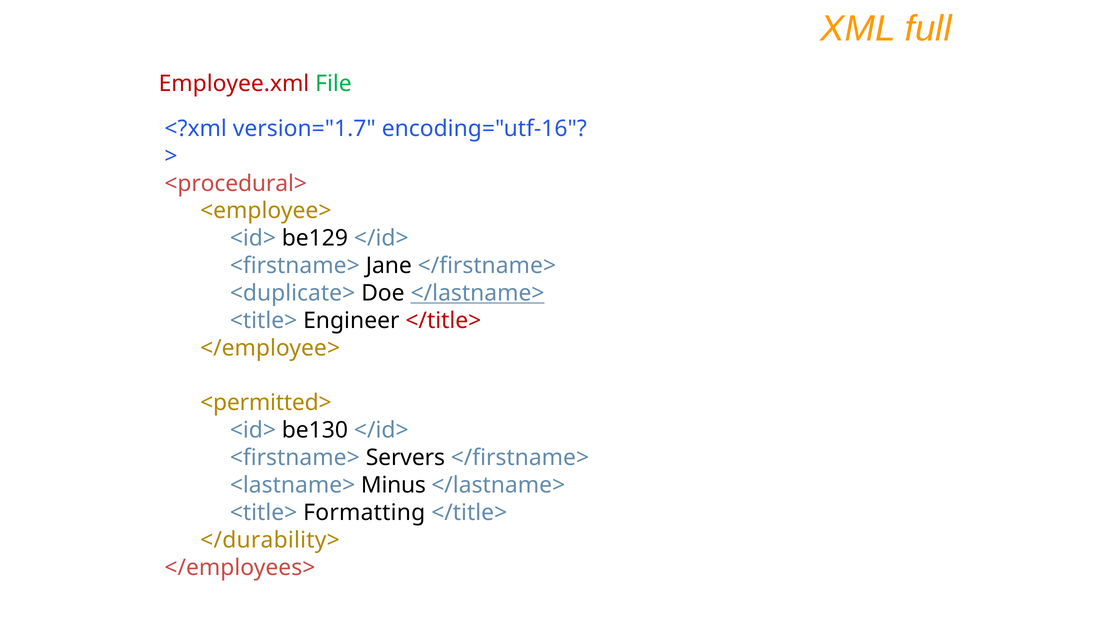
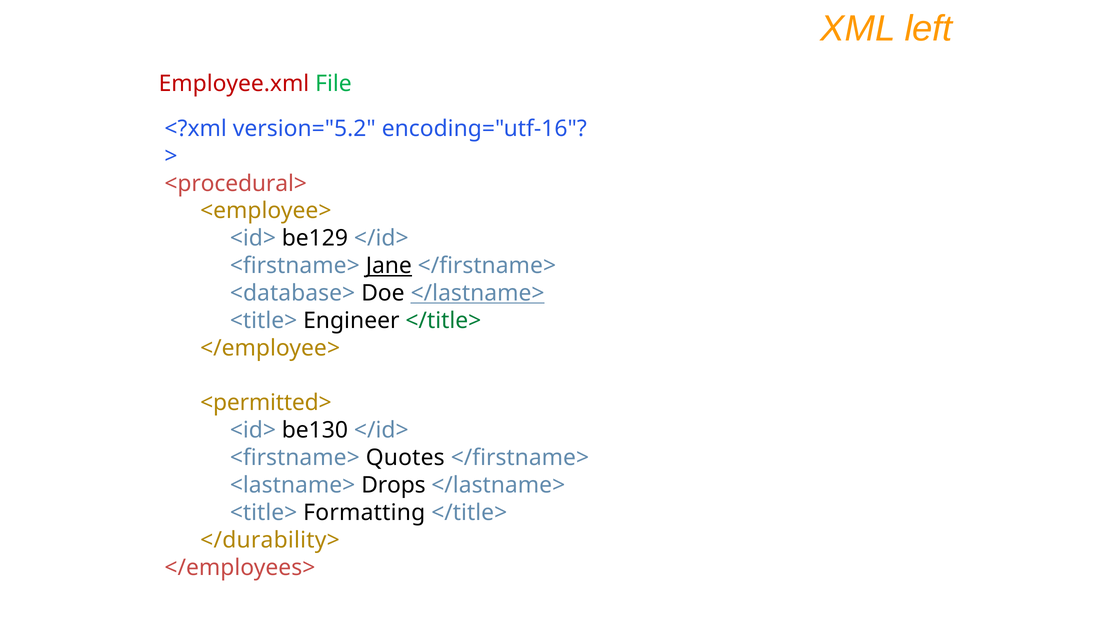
full: full -> left (928, 29)
version="1.7: version="1.7 -> version="5.2 (304, 129)
Jane underline: none -> present (389, 266)
<duplicate>: <duplicate> -> <database> (293, 293)
</title> colour: red -> green (443, 321)
Servers: Servers -> Quotes (405, 458)
Minus: Minus -> Drops (393, 485)
